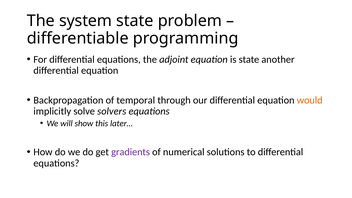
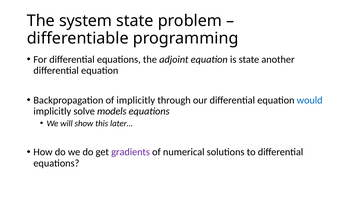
of temporal: temporal -> implicitly (136, 100)
would colour: orange -> blue (310, 100)
solvers: solvers -> models (112, 111)
